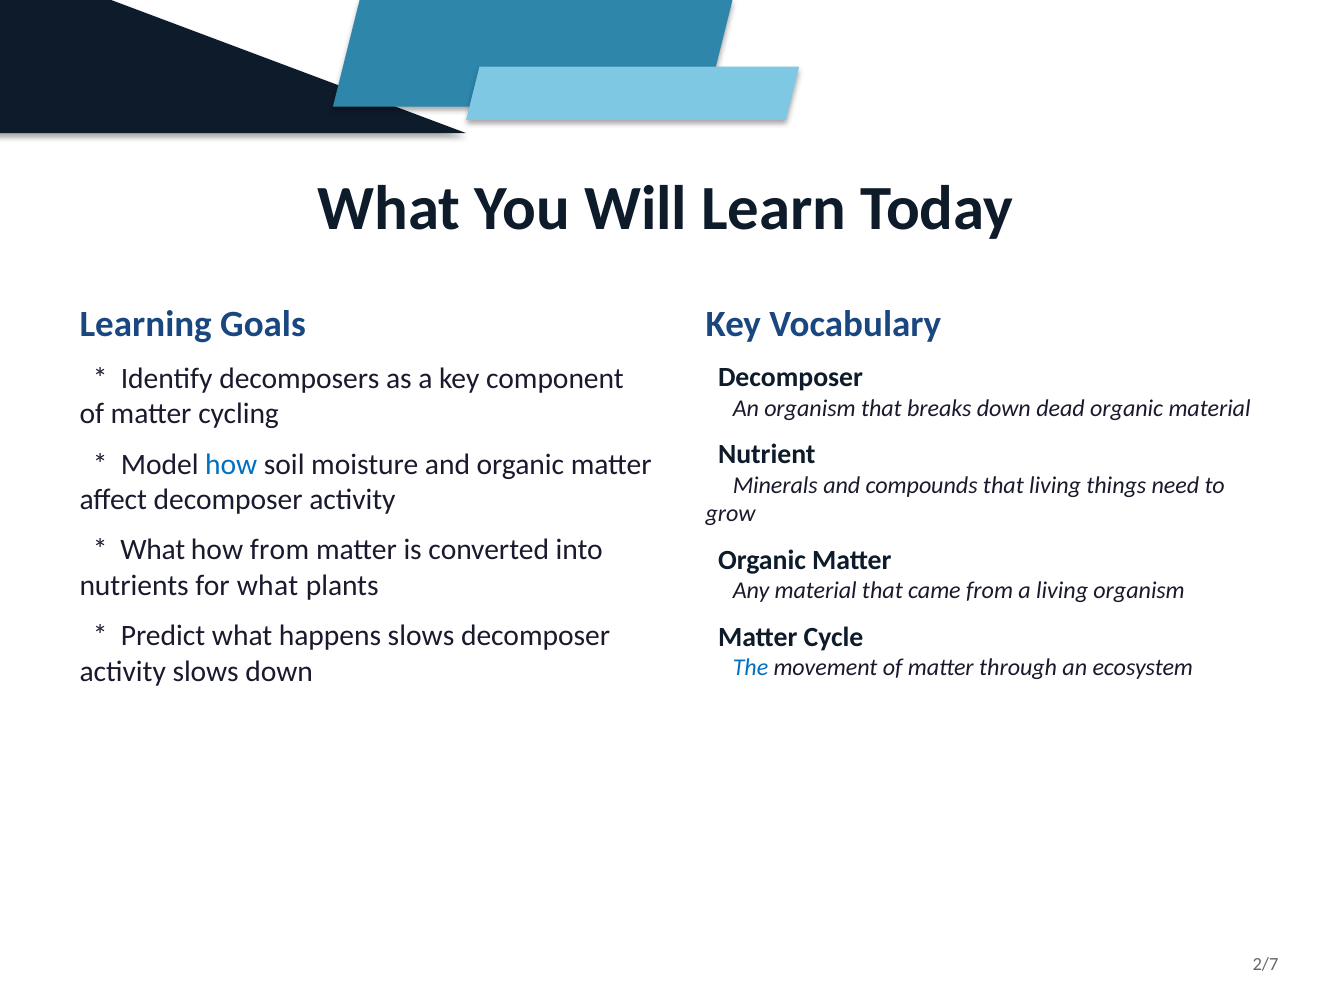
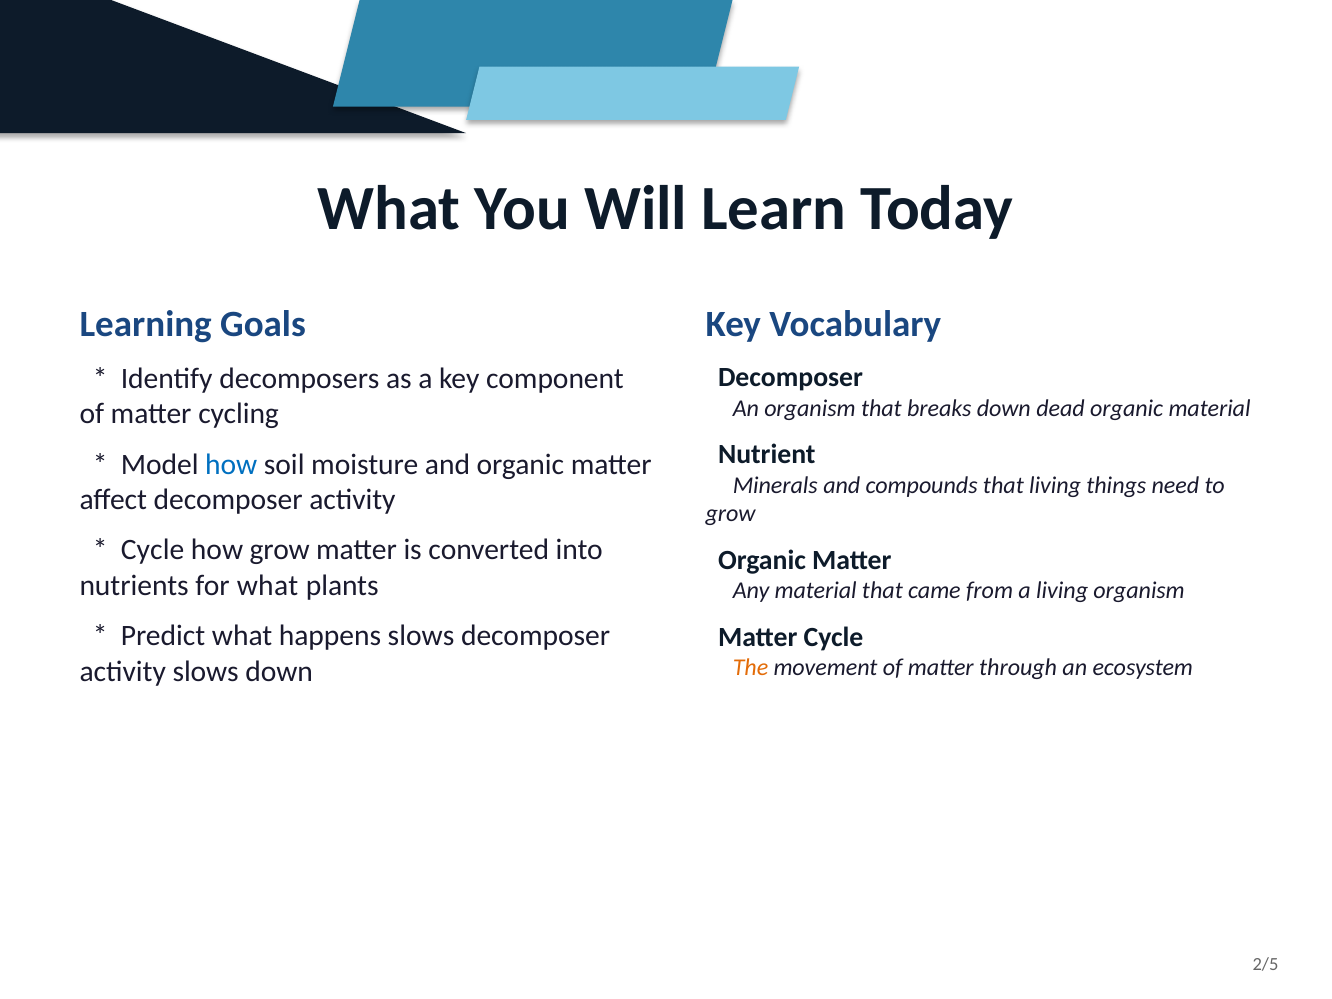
What: What -> Cycle (153, 550)
how from: from -> grow (280, 550)
The colour: blue -> orange (751, 668)
2/7: 2/7 -> 2/5 (1266, 965)
